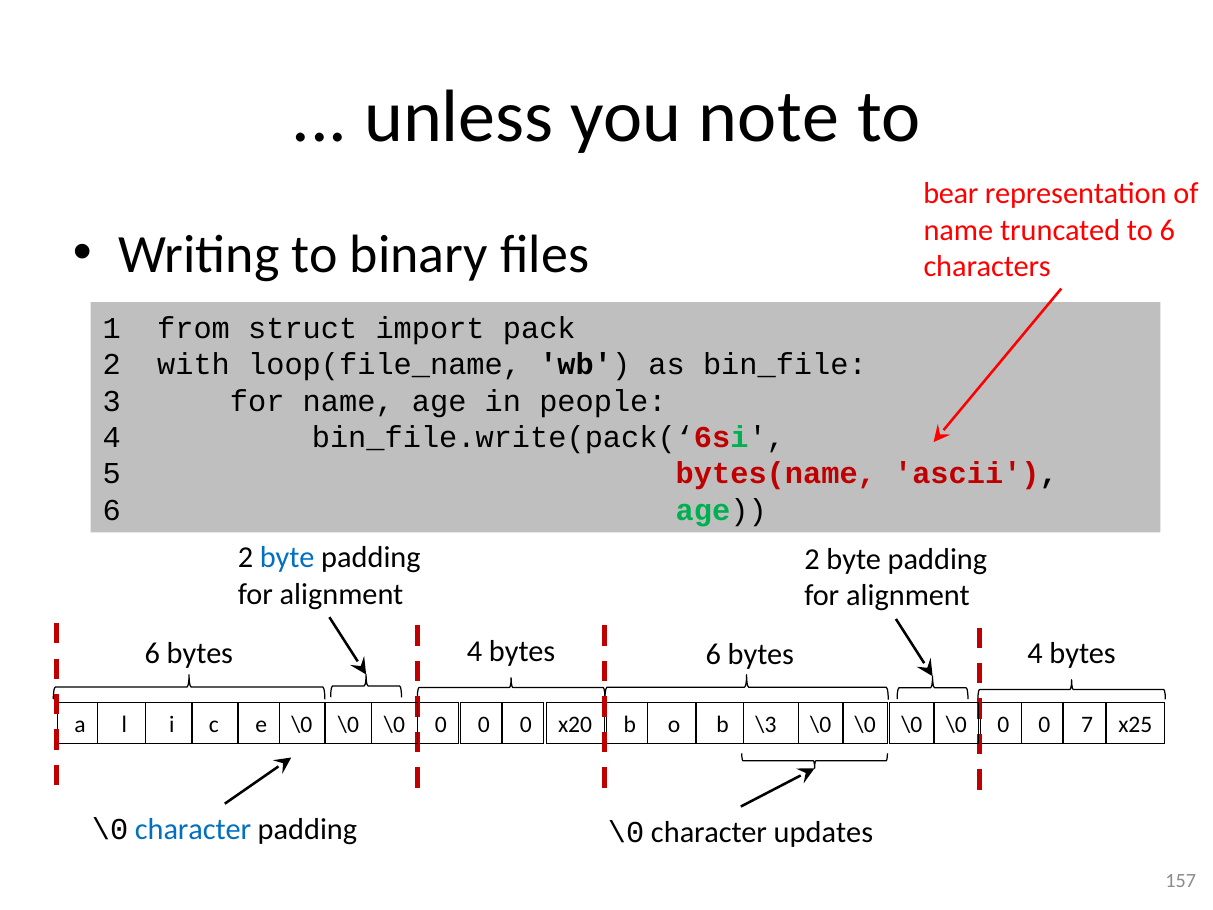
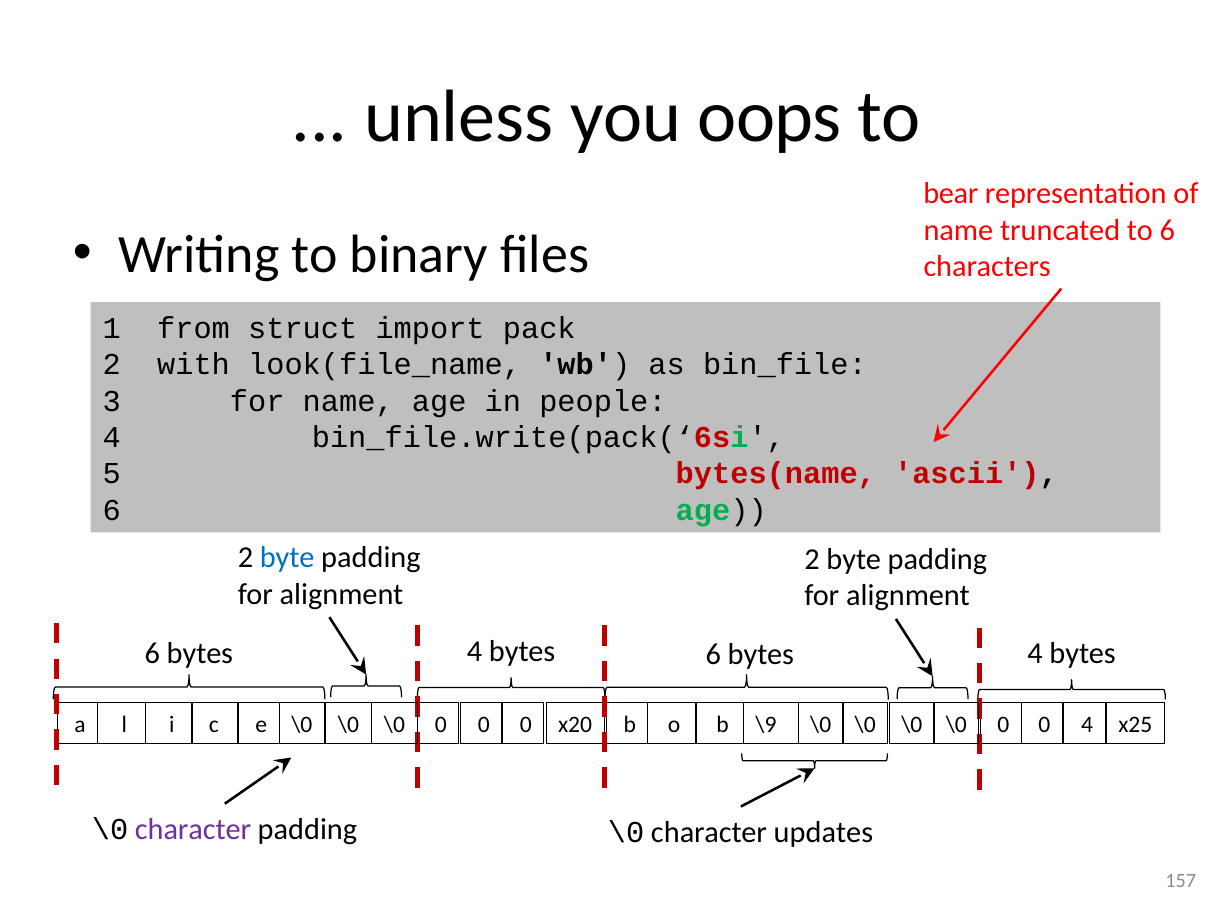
note: note -> oops (770, 117)
loop(file_name: loop(file_name -> look(file_name (385, 365)
\3: \3 -> \9 (766, 724)
7: 7 -> 4 (1087, 724)
character colour: blue -> purple (193, 830)
